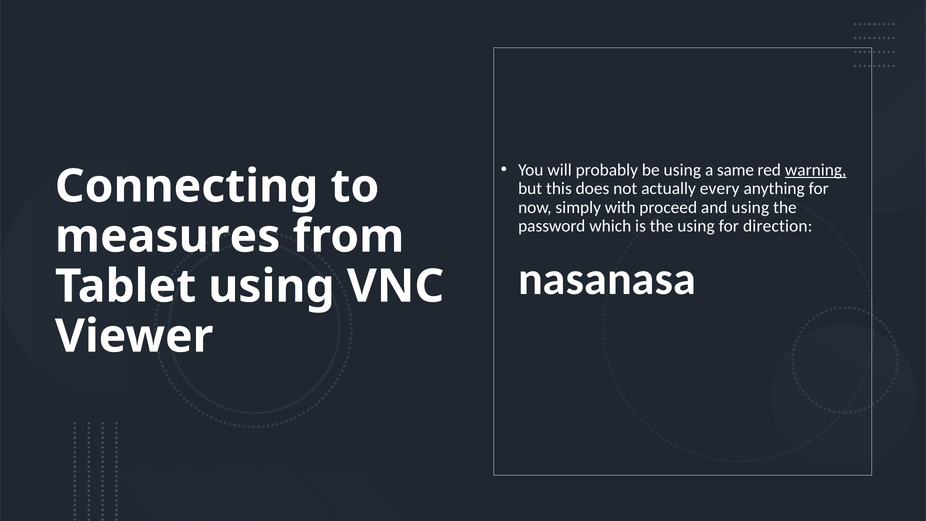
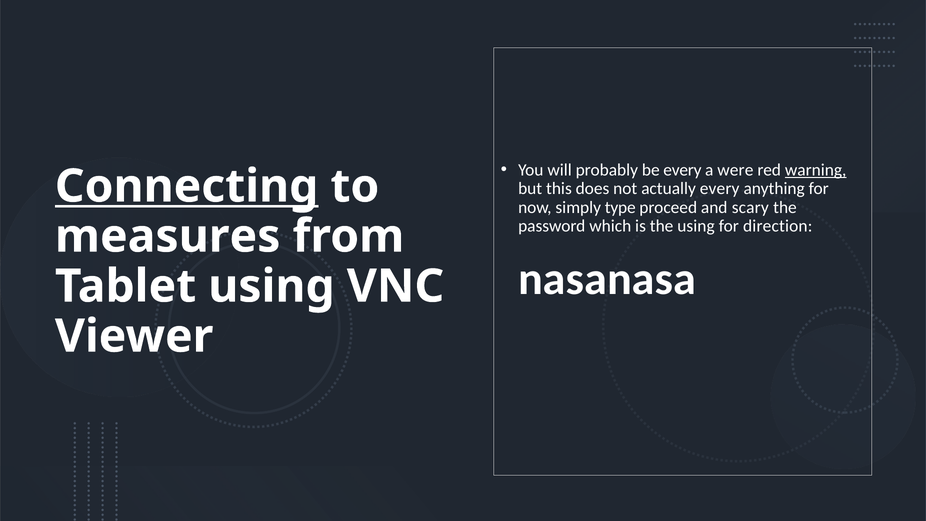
be using: using -> every (682, 170)
same: same -> were (735, 170)
Connecting underline: none -> present (187, 186)
with: with -> type (620, 207)
and using: using -> scary (750, 207)
